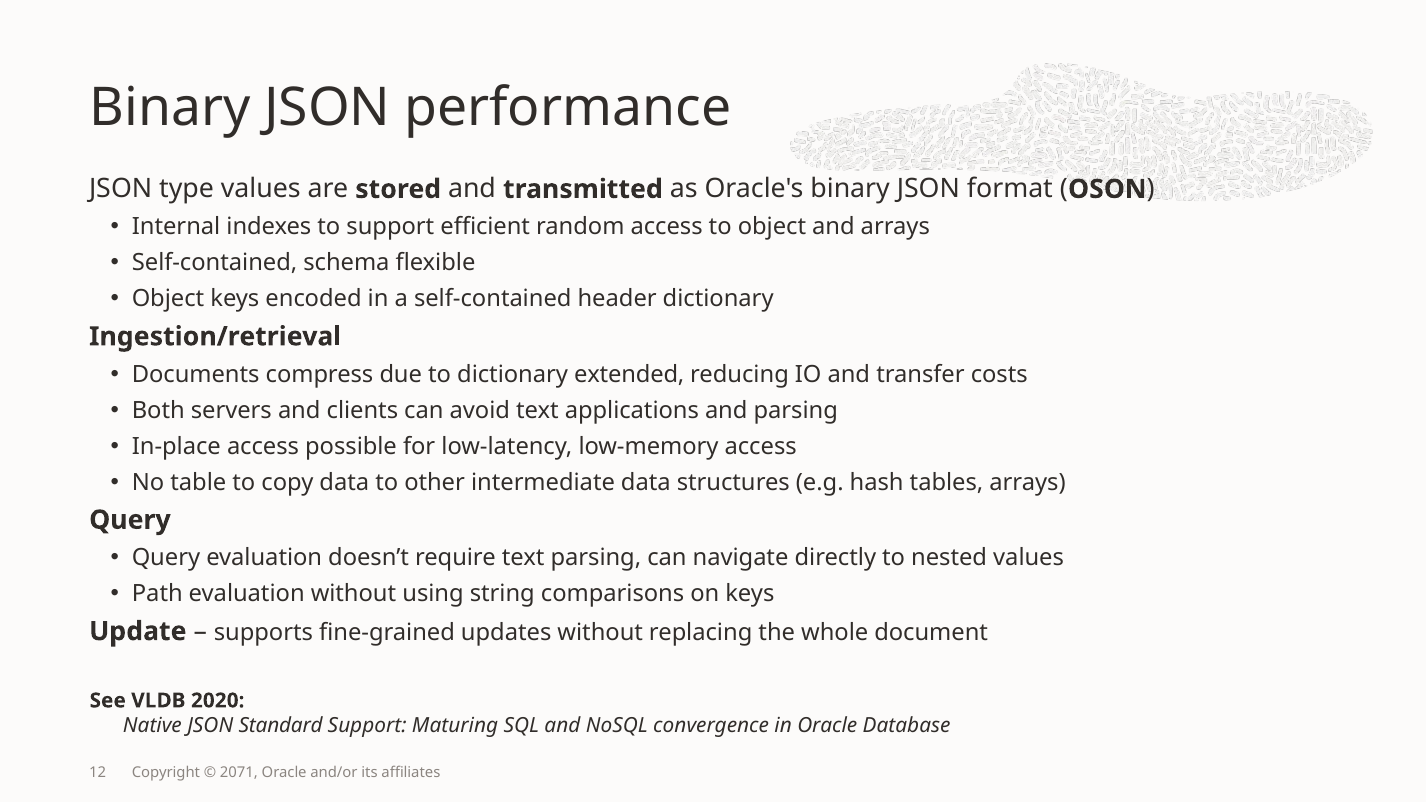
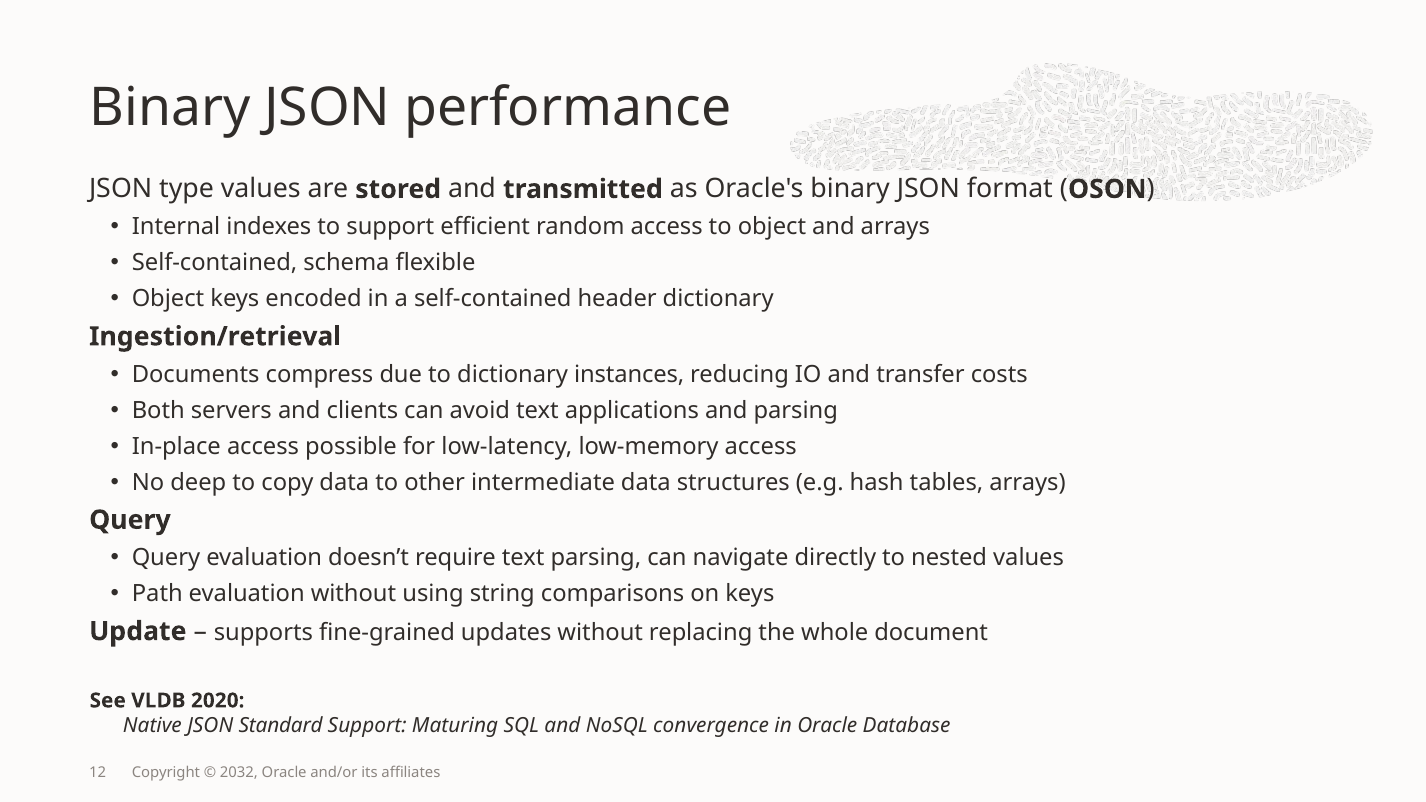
extended: extended -> instances (629, 374)
table: table -> deep (198, 482)
2071: 2071 -> 2032 (239, 773)
